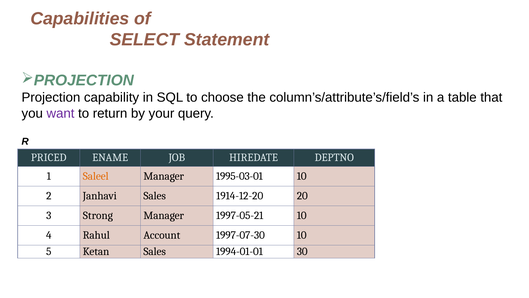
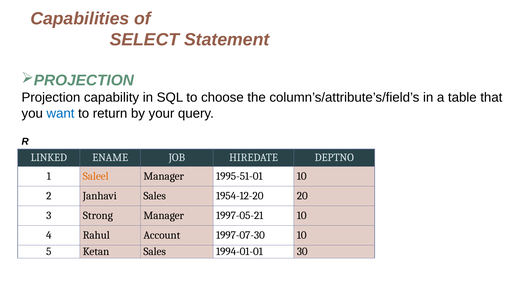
want colour: purple -> blue (60, 113)
PRICED: PRICED -> LINKED (49, 157)
1995-03-01: 1995-03-01 -> 1995-51-01 (239, 176)
1914-12-20: 1914-12-20 -> 1954-12-20 (240, 196)
